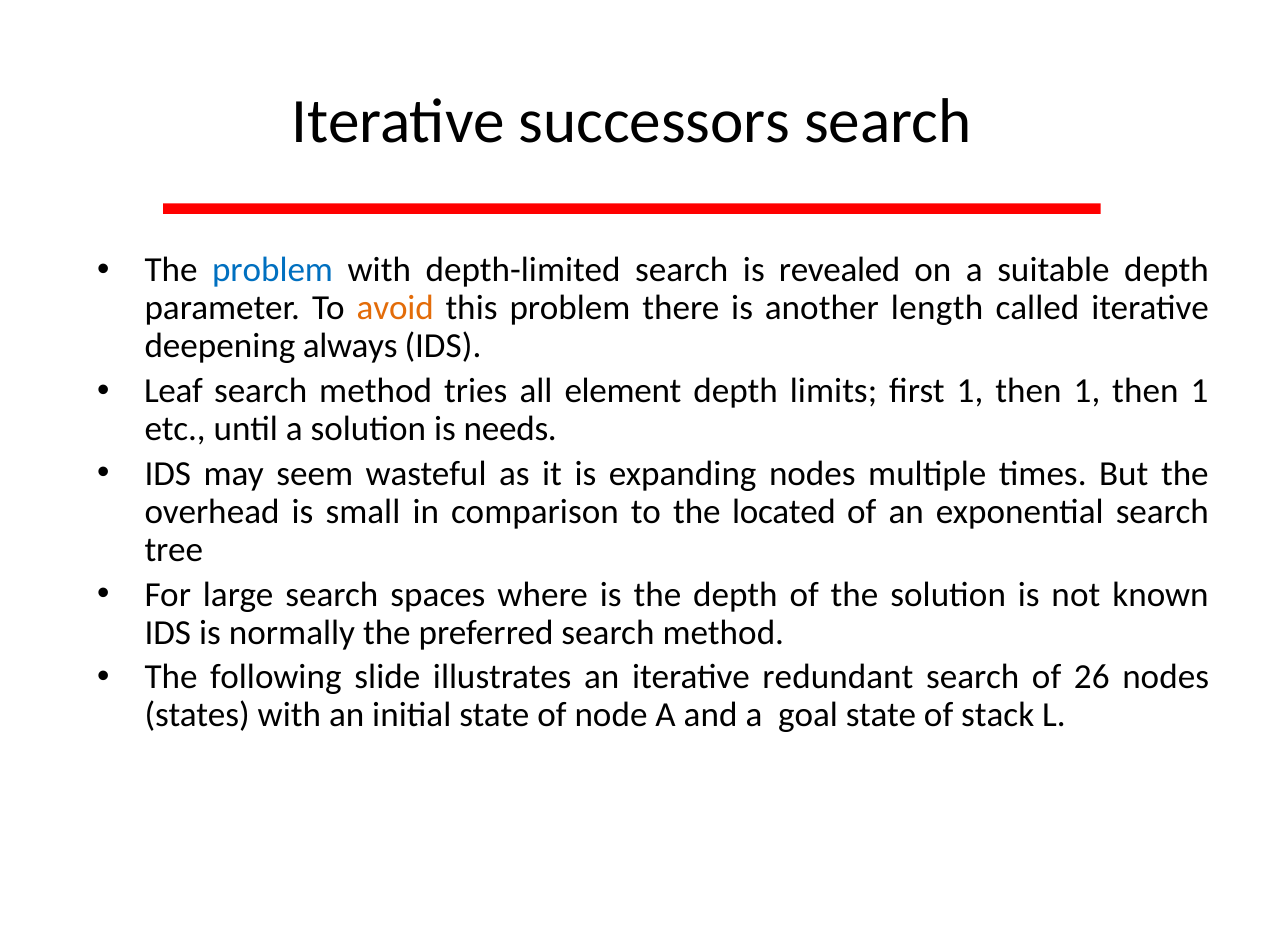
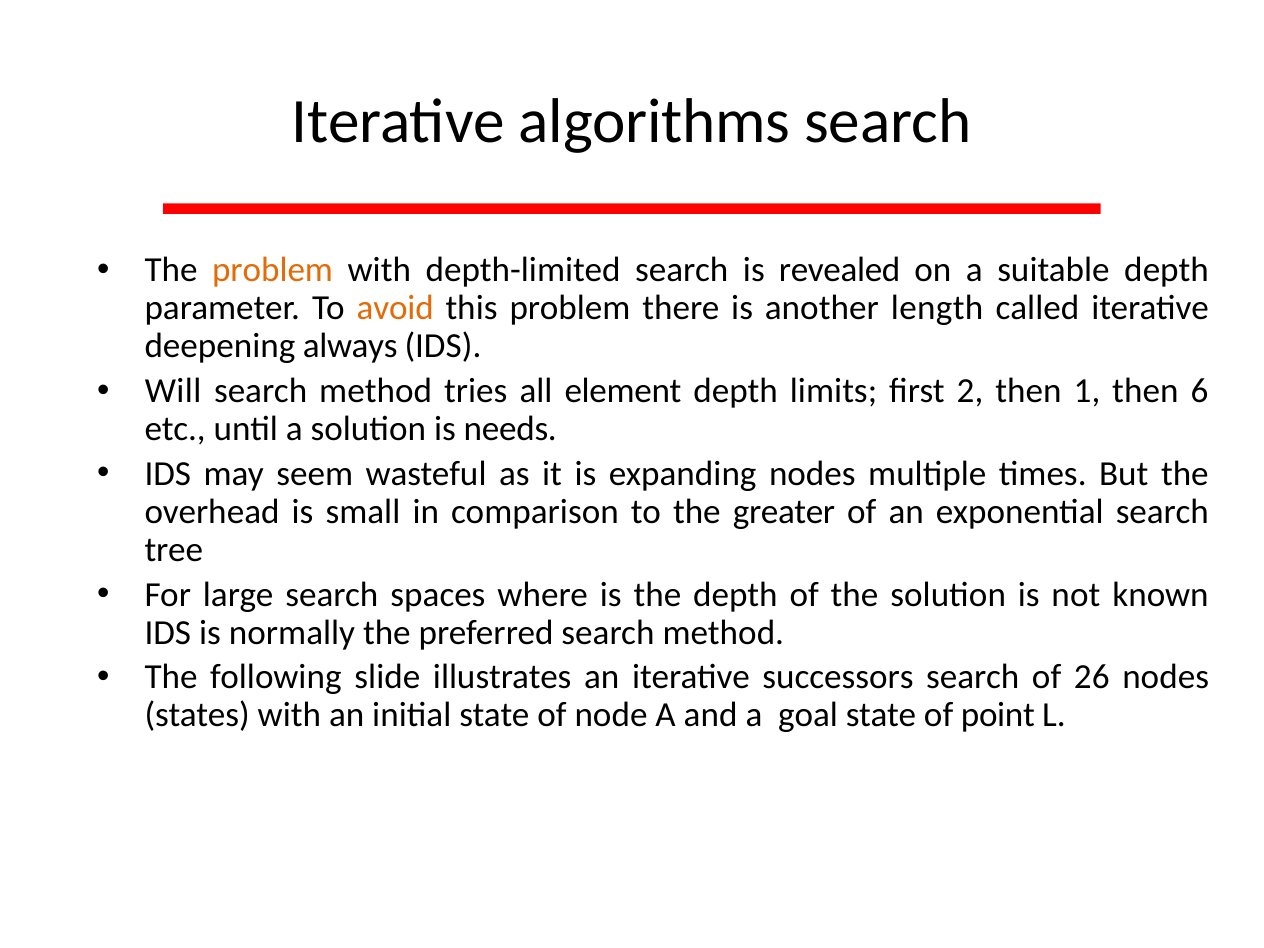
successors: successors -> algorithms (655, 121)
problem colour: blue -> orange (273, 270)
Leaf: Leaf -> Will (173, 391)
first 1: 1 -> 2 (970, 391)
then 1 then 1: 1 -> 6 (1200, 391)
located: located -> greater (784, 512)
redundant: redundant -> successors (838, 677)
stack: stack -> point (998, 715)
